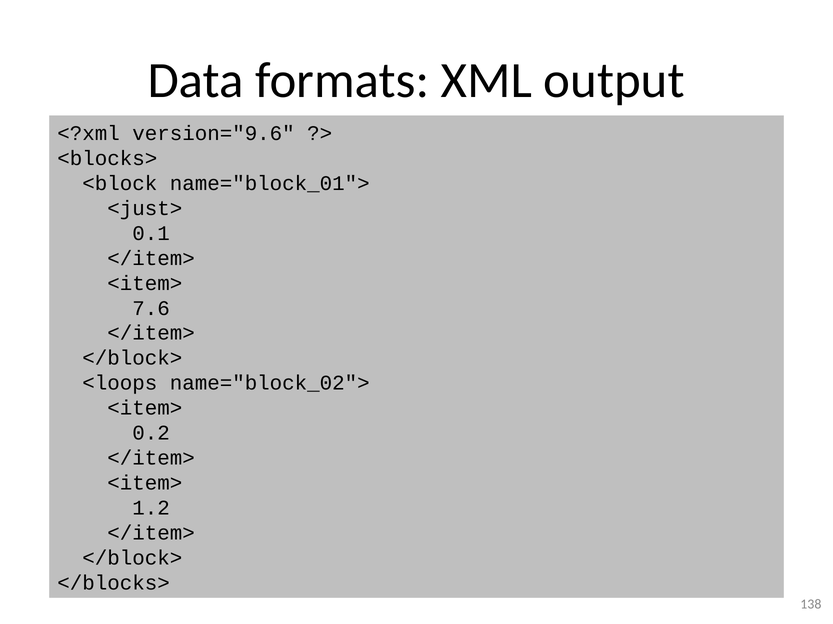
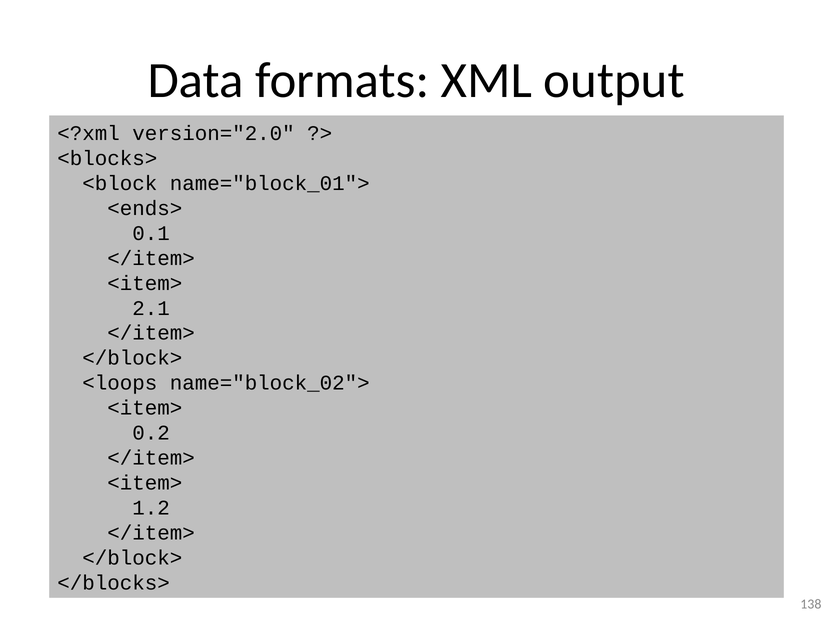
version="9.6: version="9.6 -> version="2.0 (214, 134)
<just>: <just> -> <ends> (145, 209)
7.6: 7.6 -> 2.1 (151, 309)
